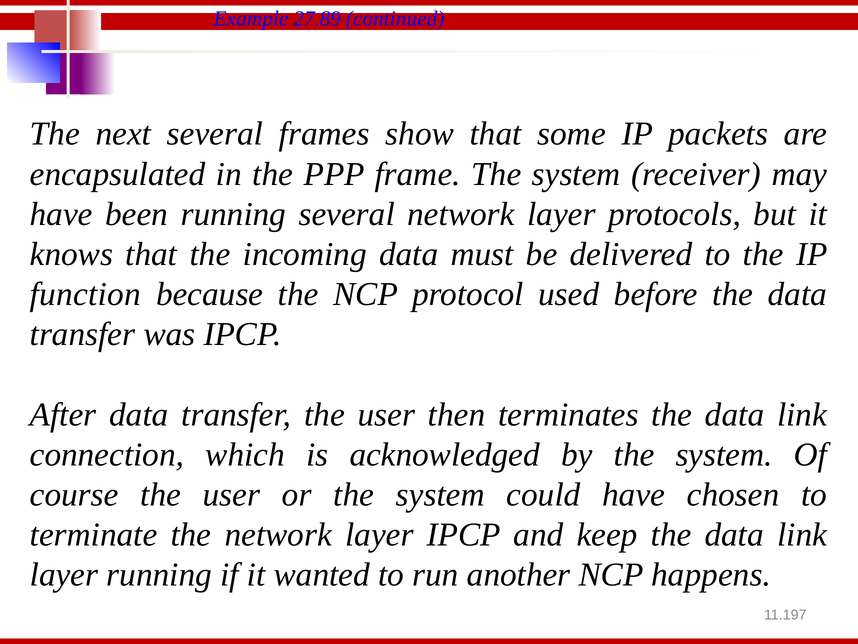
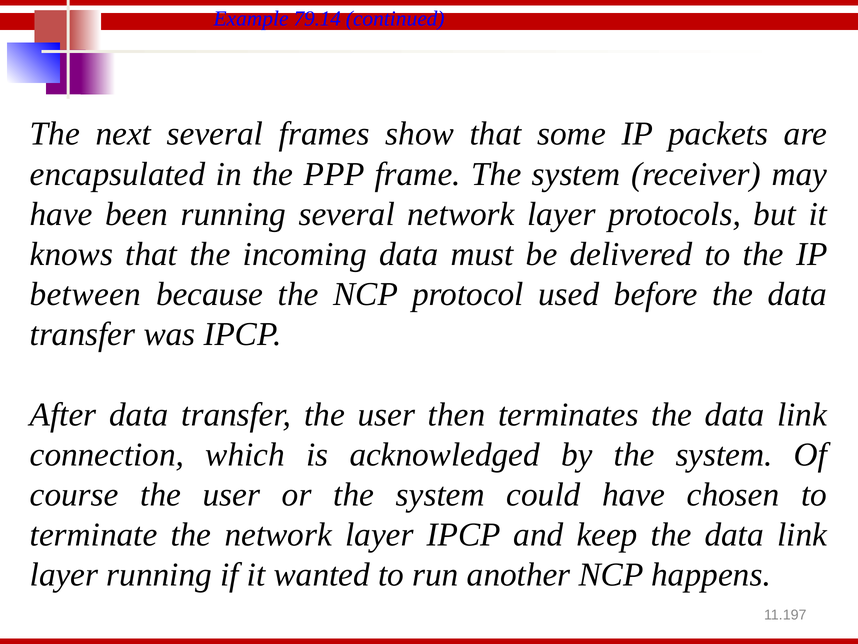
27.89: 27.89 -> 79.14 (317, 19)
function: function -> between (85, 294)
